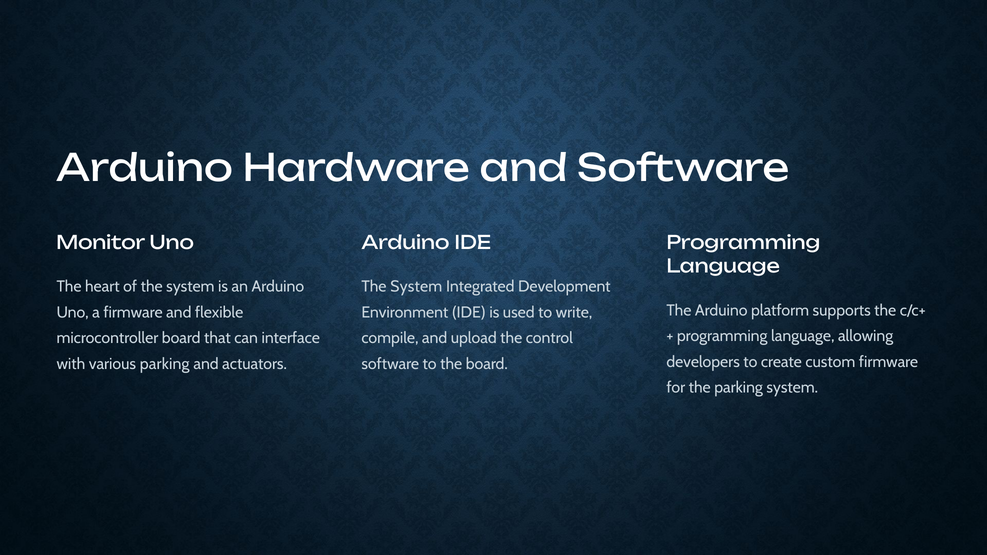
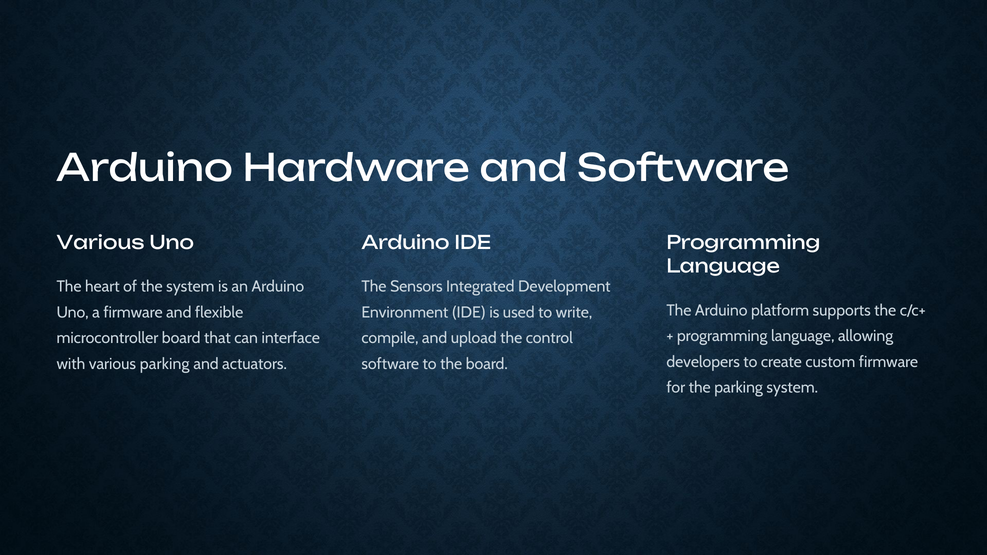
Monitor: Monitor -> Various (100, 243)
System: System -> Sensors (416, 287)
